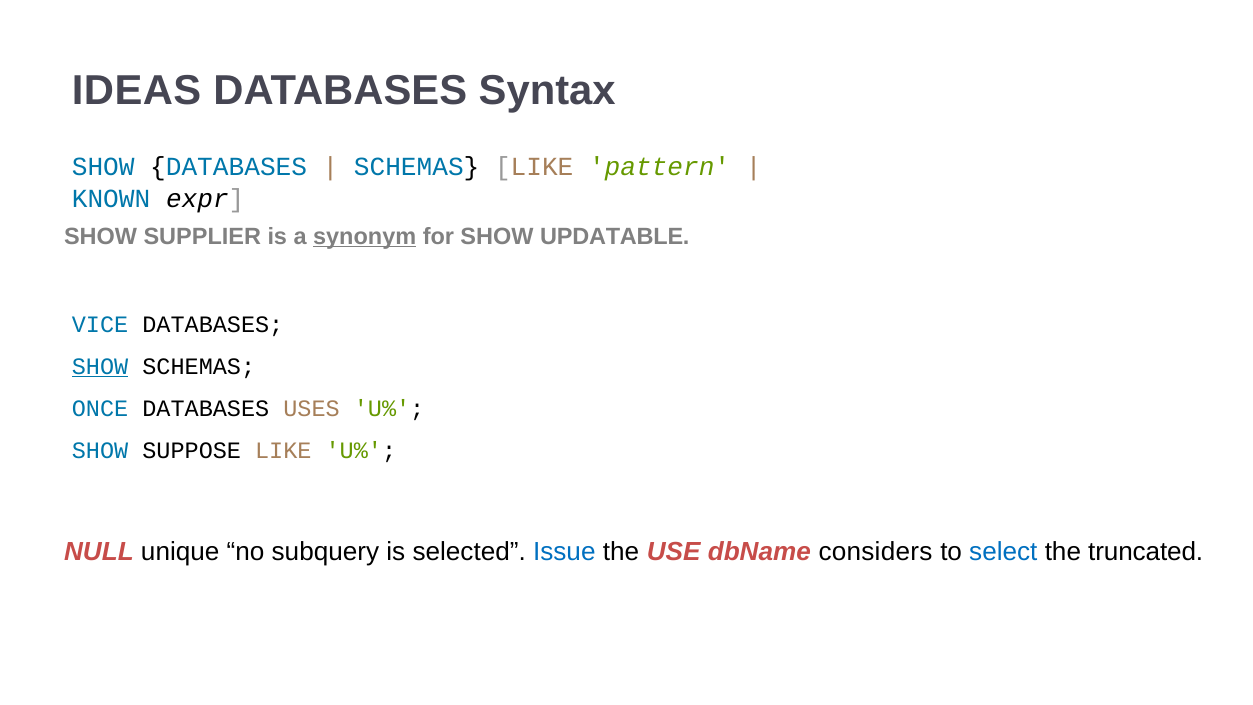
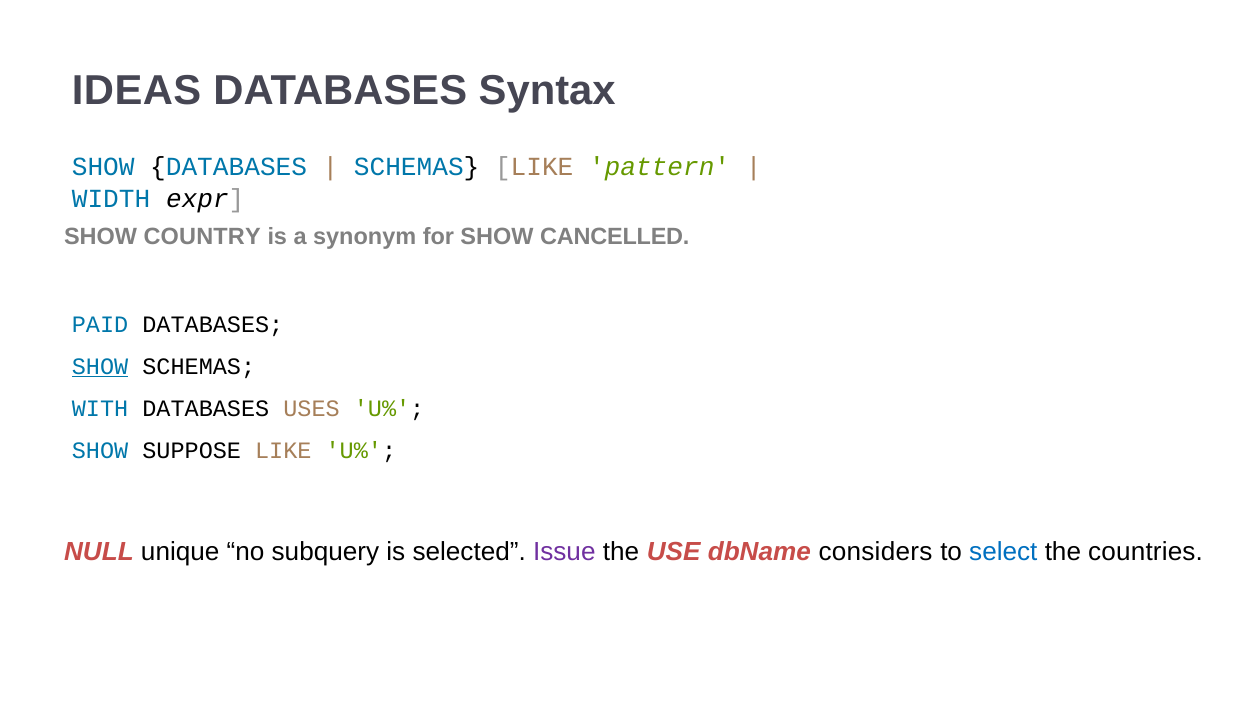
KNOWN: KNOWN -> WIDTH (111, 198)
SUPPLIER: SUPPLIER -> COUNTRY (202, 237)
synonym underline: present -> none (365, 237)
UPDATABLE: UPDATABLE -> CANCELLED (615, 237)
VICE: VICE -> PAID (100, 324)
ONCE: ONCE -> WITH (100, 409)
Issue colour: blue -> purple (564, 552)
truncated: truncated -> countries (1146, 552)
